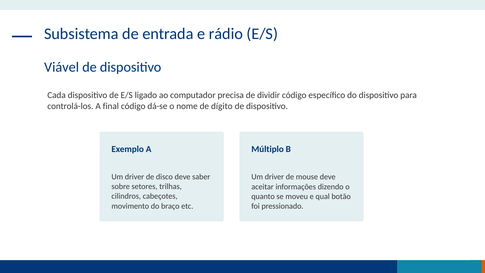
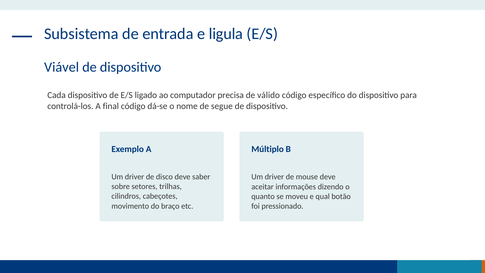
rádio: rádio -> ligula (226, 34)
dividir: dividir -> válido (269, 95)
dígito: dígito -> segue (222, 106)
